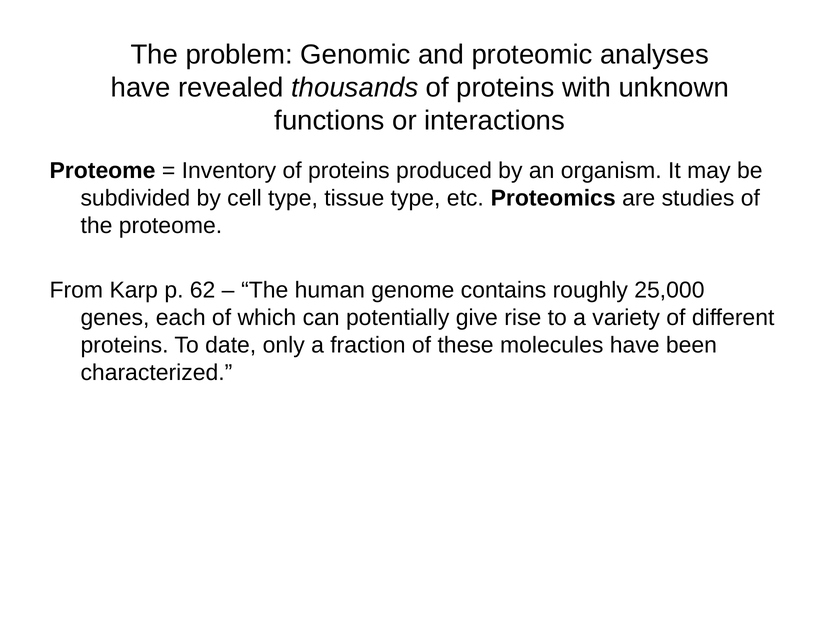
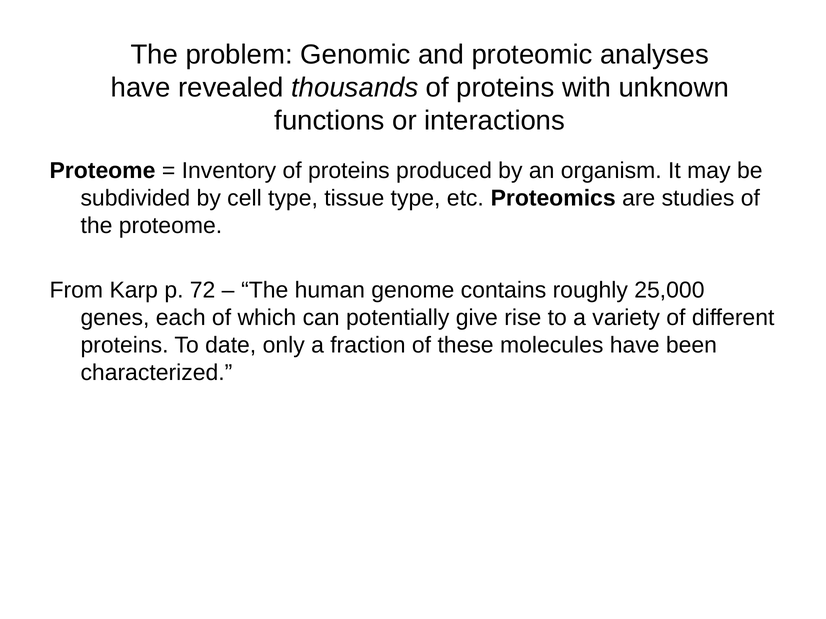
62: 62 -> 72 (203, 290)
